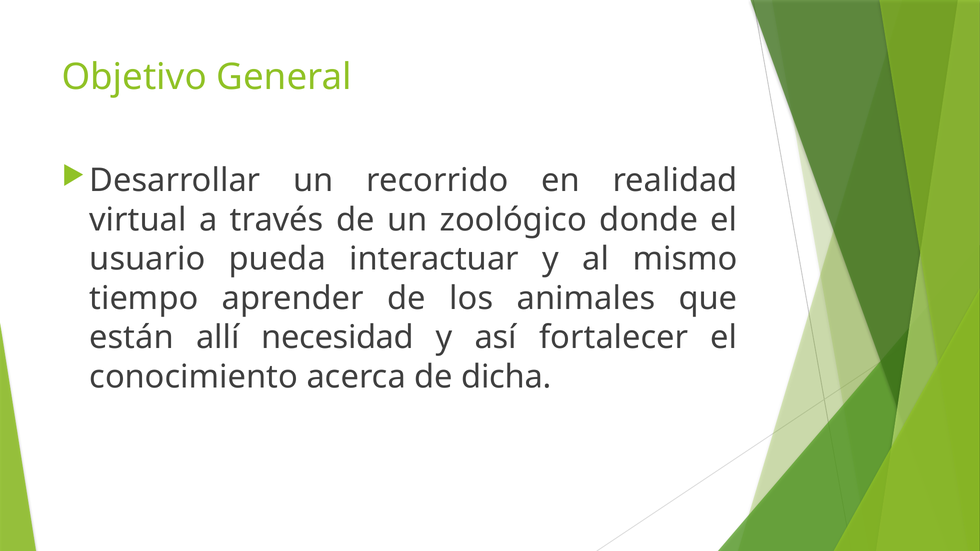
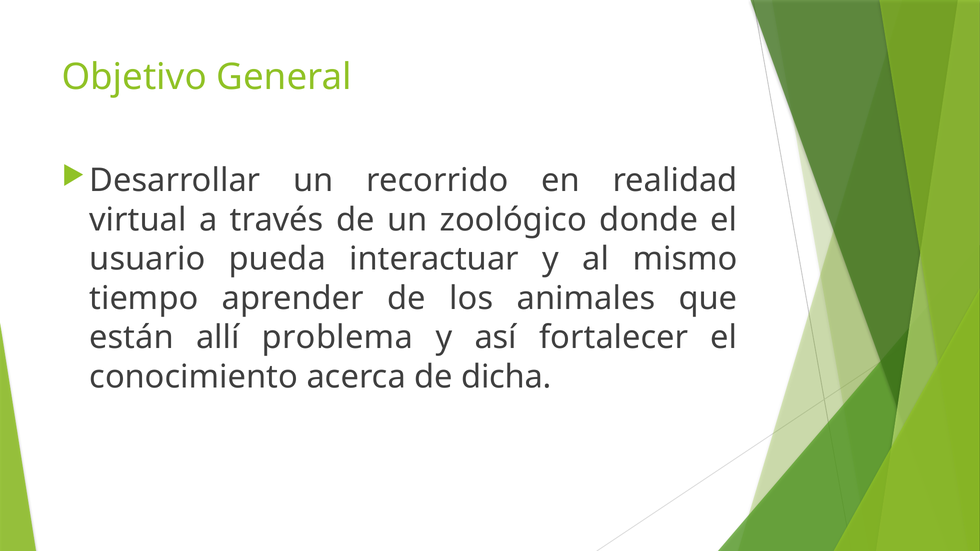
necesidad: necesidad -> problema (337, 338)
